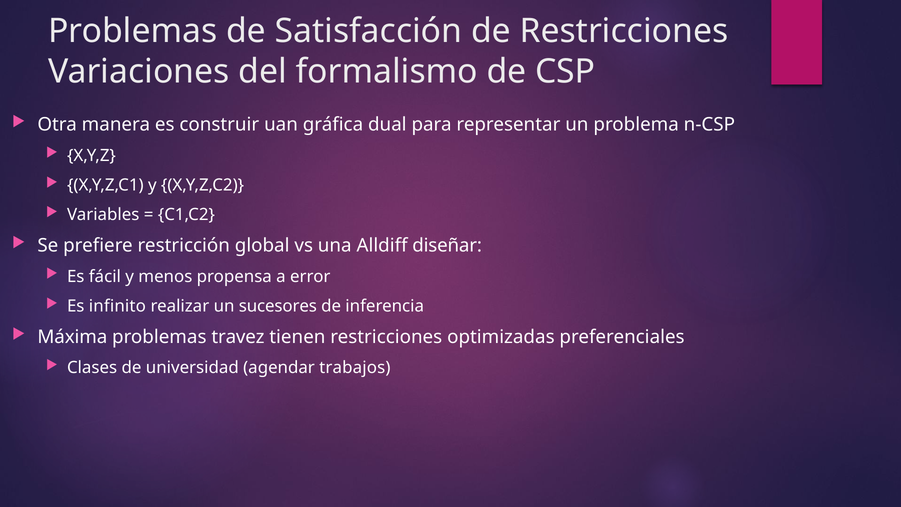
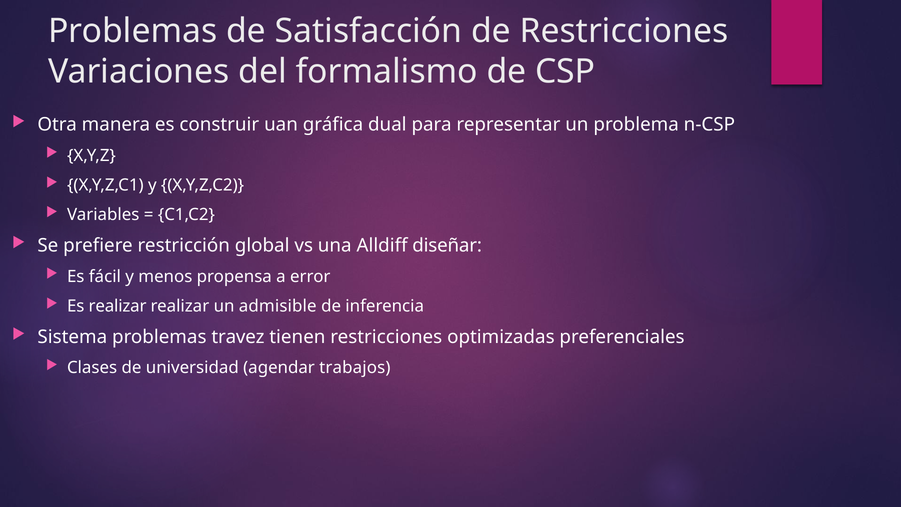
Es infinito: infinito -> realizar (118, 306)
sucesores: sucesores -> admisible (278, 306)
Máxima: Máxima -> Sistema (72, 337)
